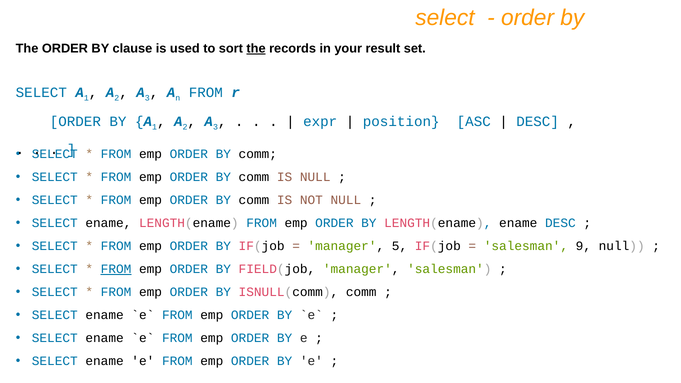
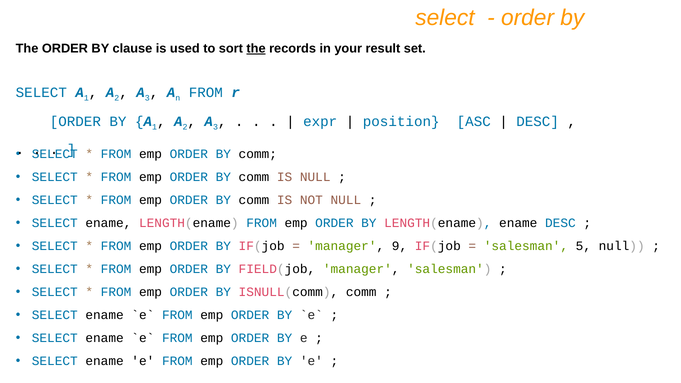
5: 5 -> 9 (400, 246)
9: 9 -> 5 (583, 246)
FROM underline: present -> none (116, 269)
